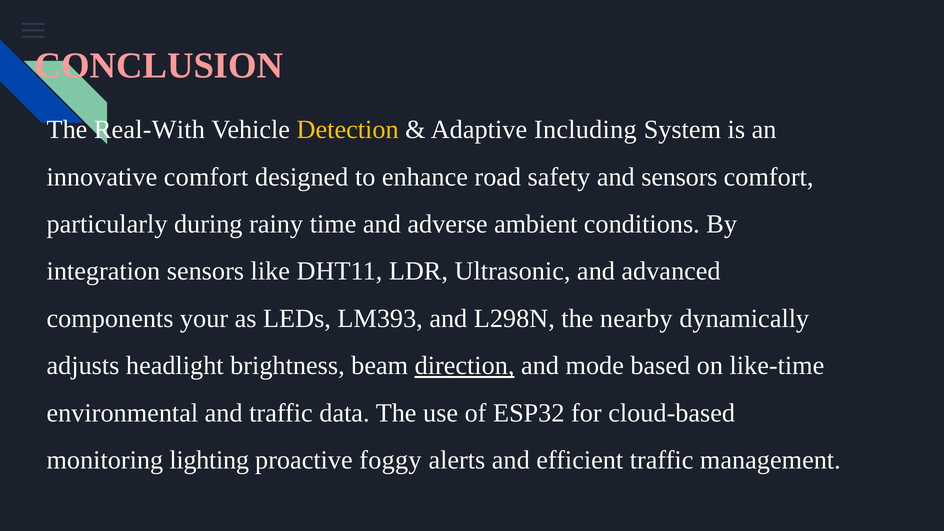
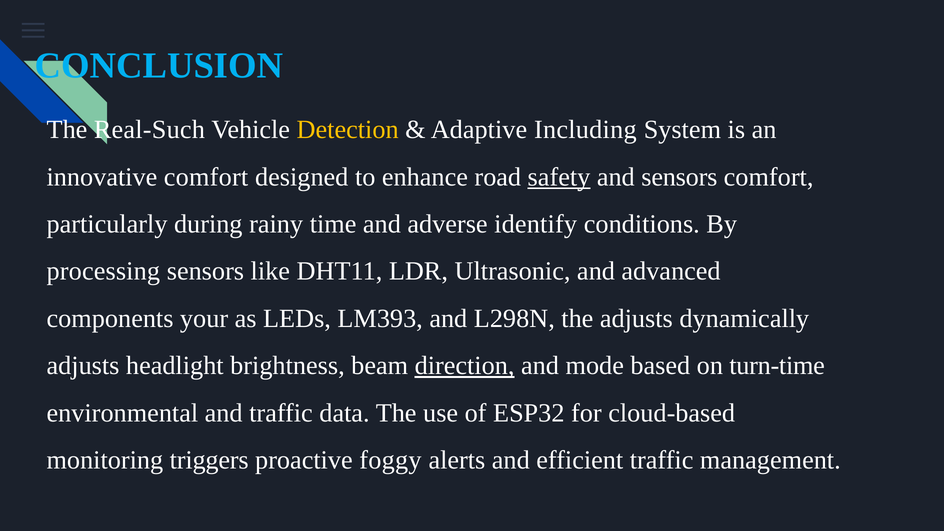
CONCLUSION colour: pink -> light blue (159, 66)
Real-With: Real-With -> Real-Such (149, 130)
safety underline: none -> present (559, 177)
ambient: ambient -> identify (536, 224)
integration: integration -> processing (103, 271)
the nearby: nearby -> adjusts (636, 319)
like-time: like-time -> turn-time (777, 366)
lighting: lighting -> triggers (209, 460)
